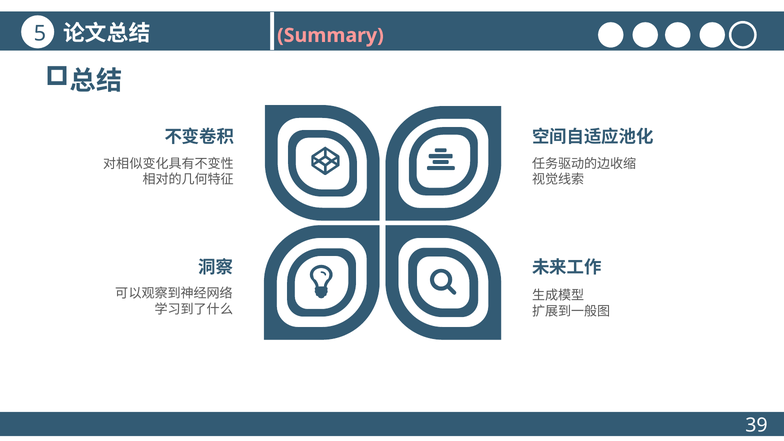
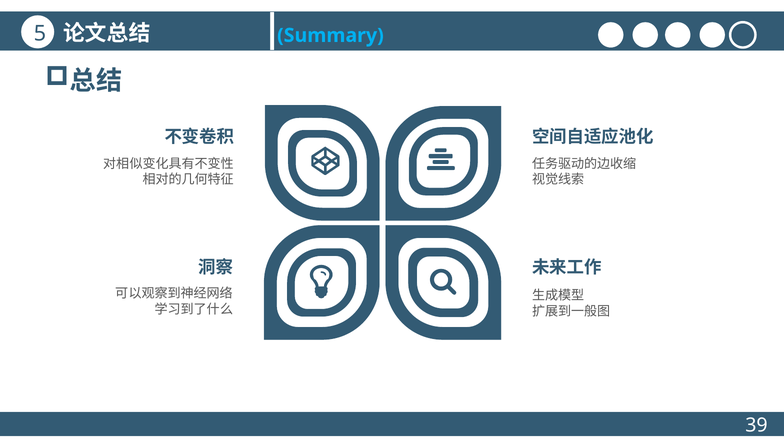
Summary colour: pink -> light blue (330, 35)
